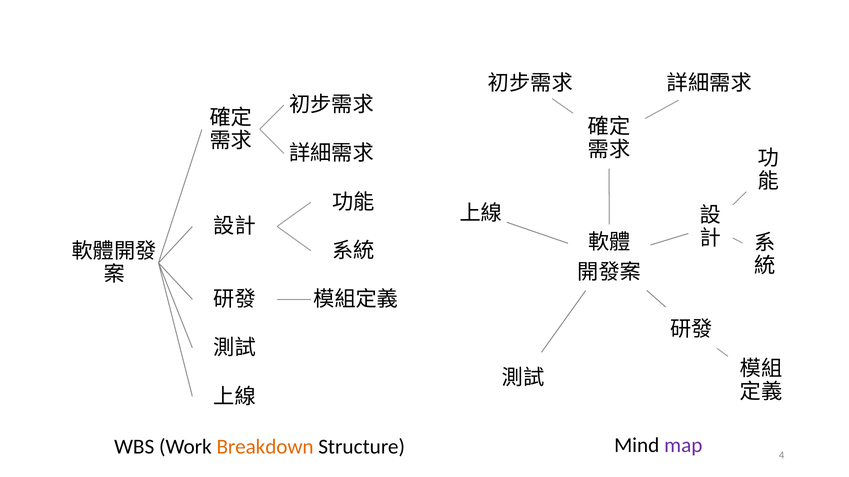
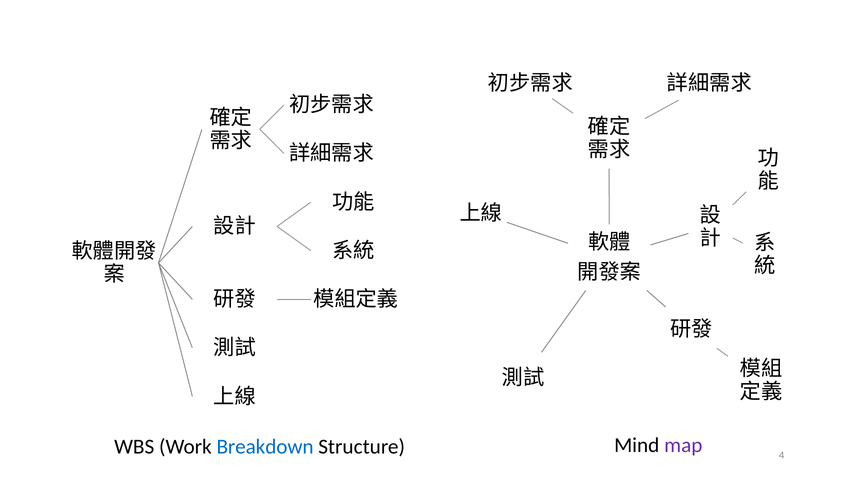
Breakdown colour: orange -> blue (265, 447)
